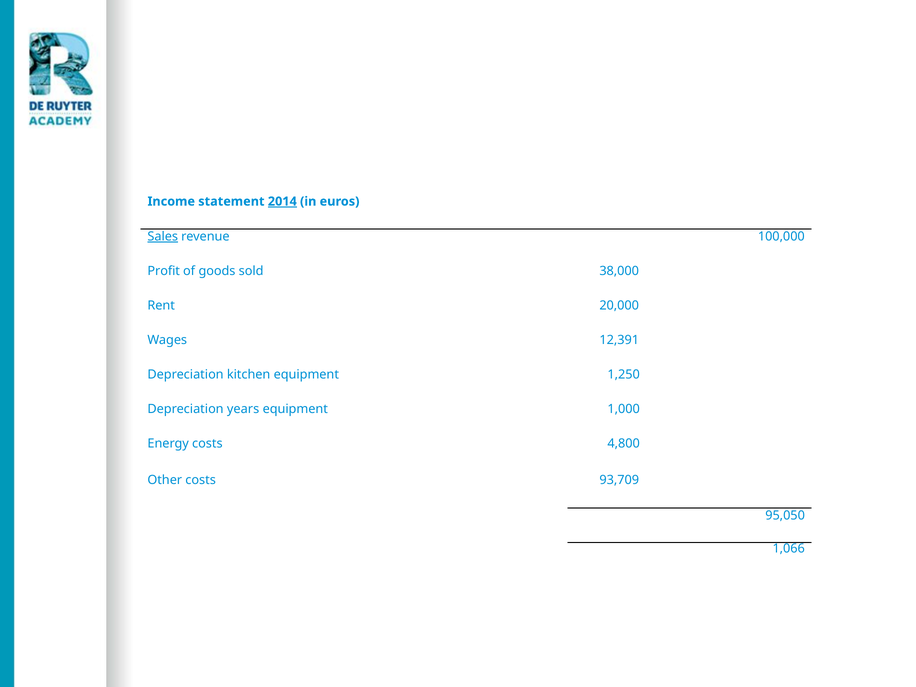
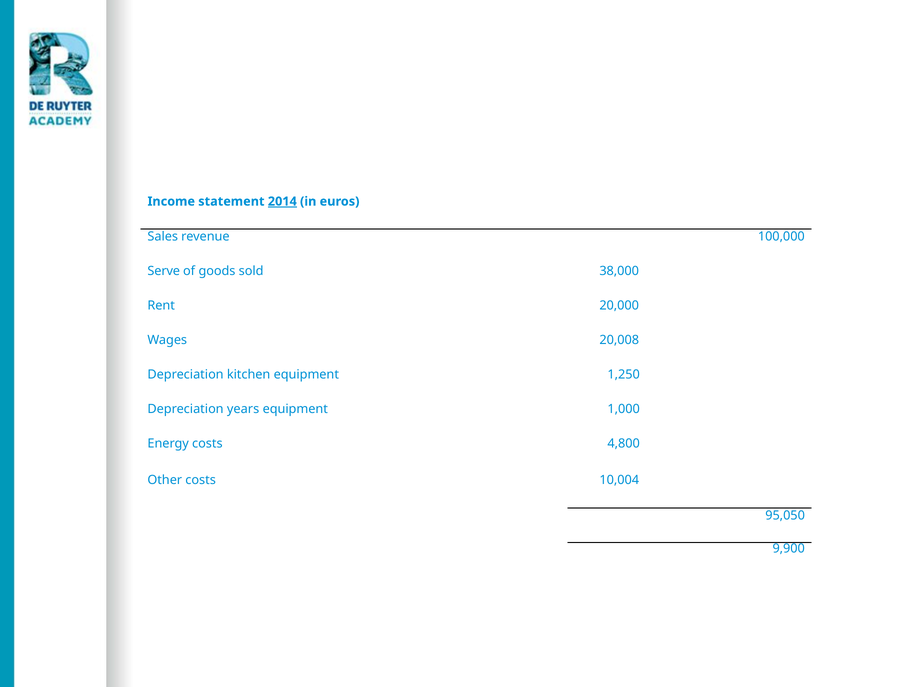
Sales underline: present -> none (163, 237)
Profit: Profit -> Serve (164, 271)
12,391: 12,391 -> 20,008 (619, 340)
93,709: 93,709 -> 10,004 (619, 480)
1,066: 1,066 -> 9,900 (789, 549)
